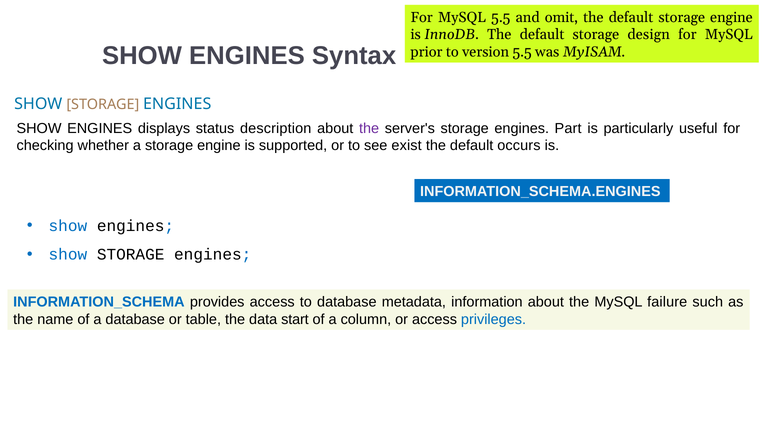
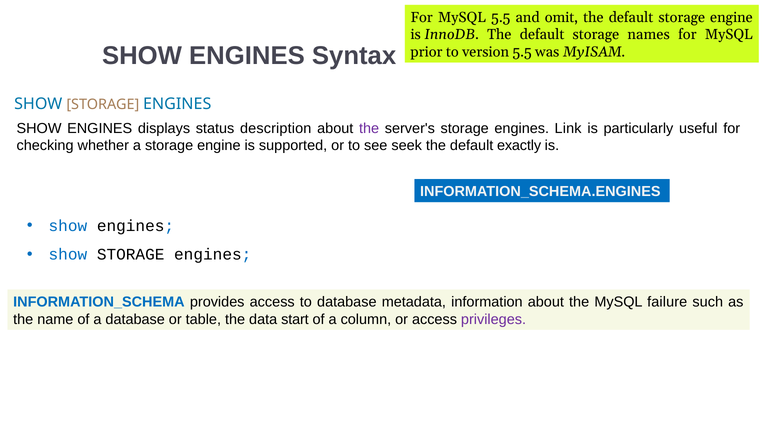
design: design -> names (649, 35)
Part: Part -> Link (568, 128)
exist: exist -> seek (407, 146)
occurs: occurs -> exactly (519, 146)
privileges colour: blue -> purple (493, 319)
